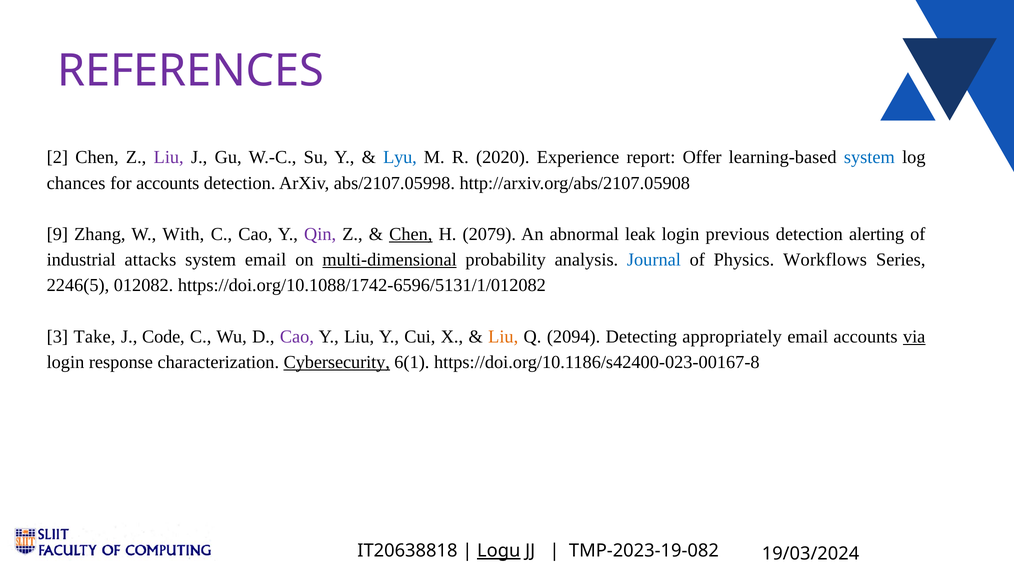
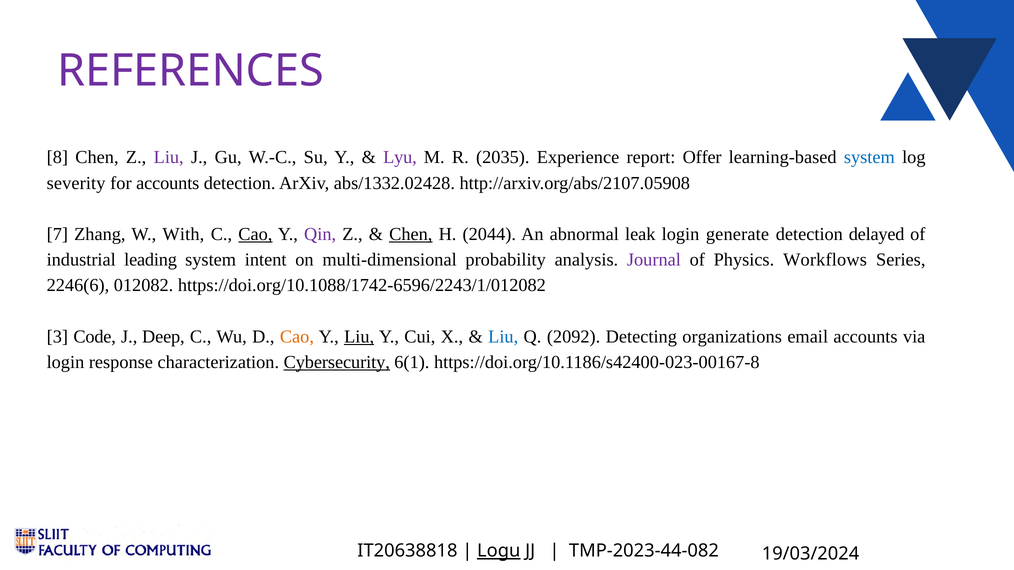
2: 2 -> 8 (57, 157)
Lyu colour: blue -> purple (400, 157)
2020: 2020 -> 2035 (503, 157)
chances: chances -> severity (76, 183)
abs/2107.05998: abs/2107.05998 -> abs/1332.02428 (394, 183)
9: 9 -> 7 (57, 234)
Cao underline: none -> present (255, 234)
2079: 2079 -> 2044 (489, 234)
previous: previous -> generate (737, 234)
alerting: alerting -> delayed (877, 234)
attacks: attacks -> leading (151, 260)
system email: email -> intent (266, 260)
multi-dimensional underline: present -> none (390, 260)
Journal colour: blue -> purple (654, 260)
2246(5: 2246(5 -> 2246(6 (78, 286)
https://doi.org/10.1088/1742-6596/5131/1/012082: https://doi.org/10.1088/1742-6596/5131/1/012082 -> https://doi.org/10.1088/1742-6596/2243/1/012082 (362, 286)
Take: Take -> Code (95, 337)
Code: Code -> Deep (163, 337)
Cao colour: purple -> orange (297, 337)
Liu underline: none -> present (359, 337)
Liu colour: orange -> blue (503, 337)
2094: 2094 -> 2092 (574, 337)
appropriately: appropriately -> organizations (732, 337)
via underline: present -> none (914, 337)
TMP-2023-19-082: TMP-2023-19-082 -> TMP-2023-44-082 (644, 551)
